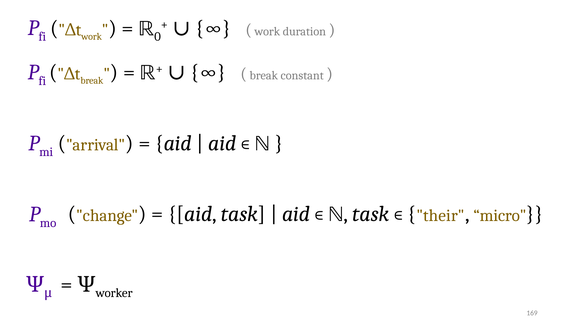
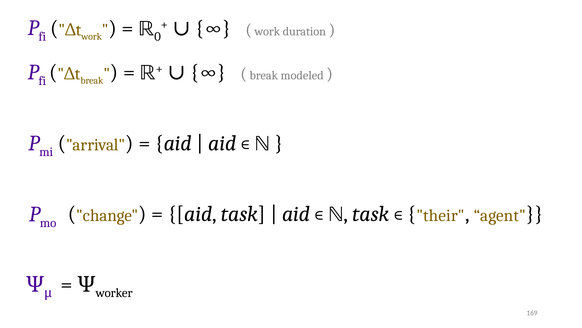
constant: constant -> modeled (302, 75)
micro: micro -> agent (500, 215)
